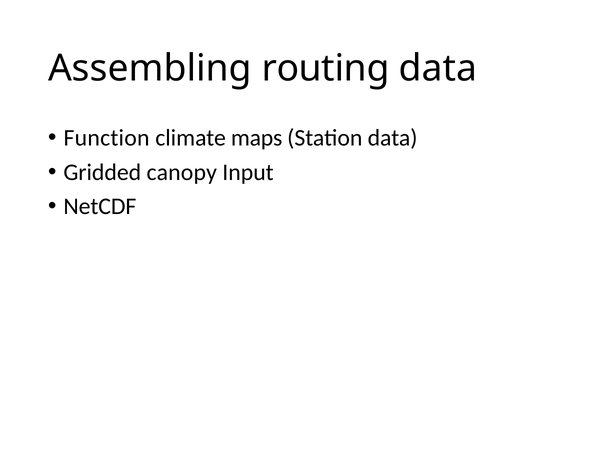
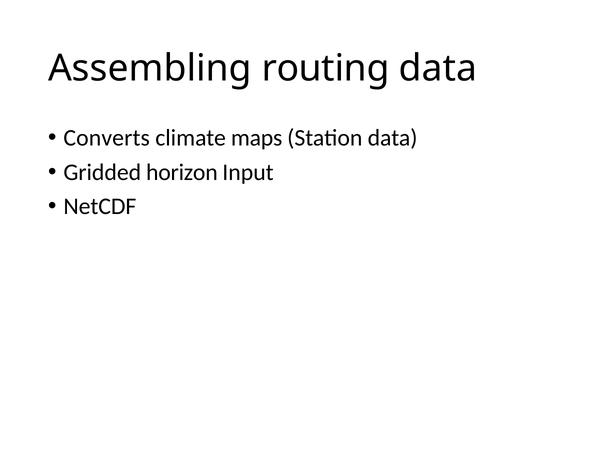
Function: Function -> Converts (107, 138)
canopy: canopy -> horizon (182, 172)
